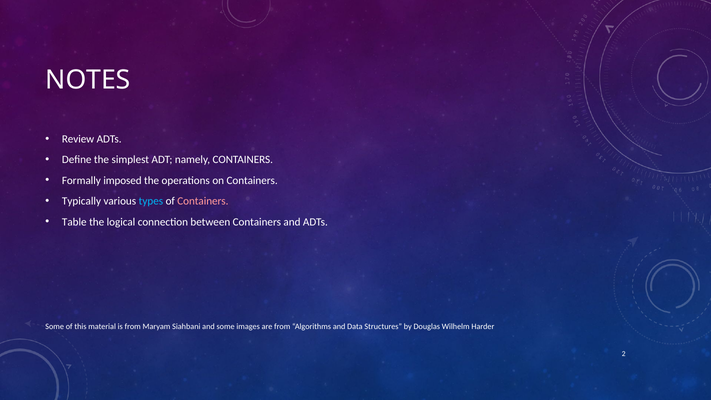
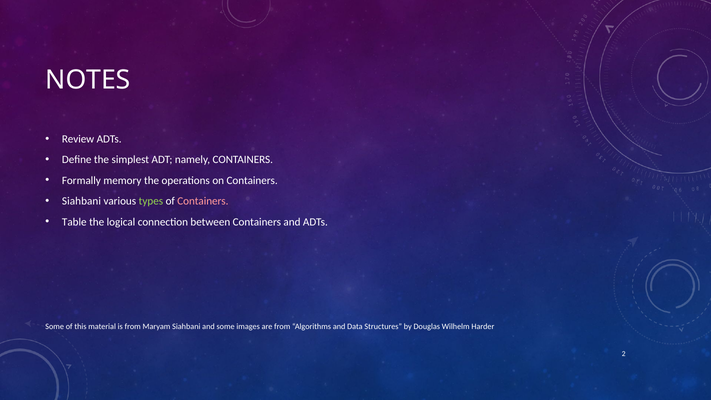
imposed: imposed -> memory (122, 180)
Typically: Typically -> Siahbani (81, 201)
types colour: light blue -> light green (151, 201)
